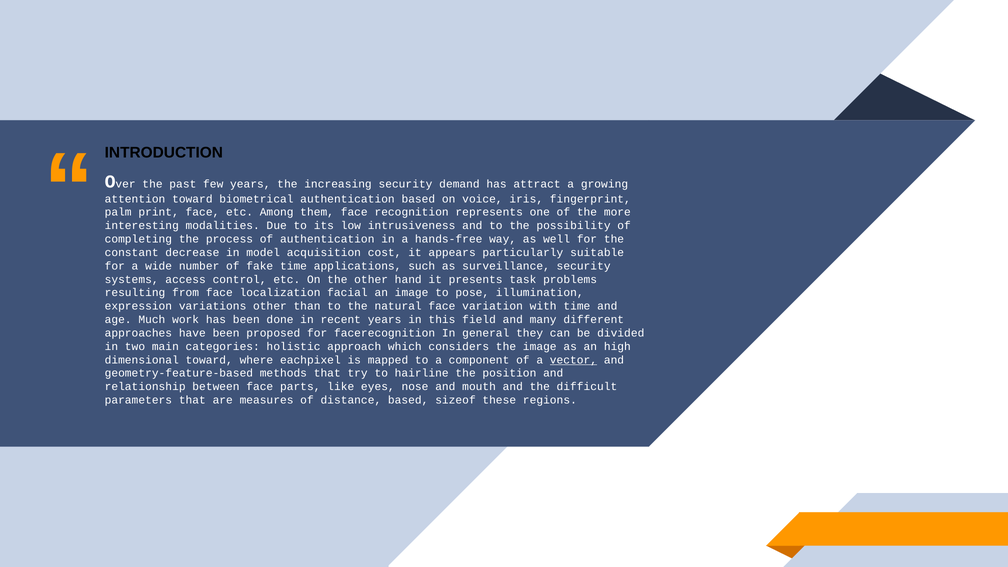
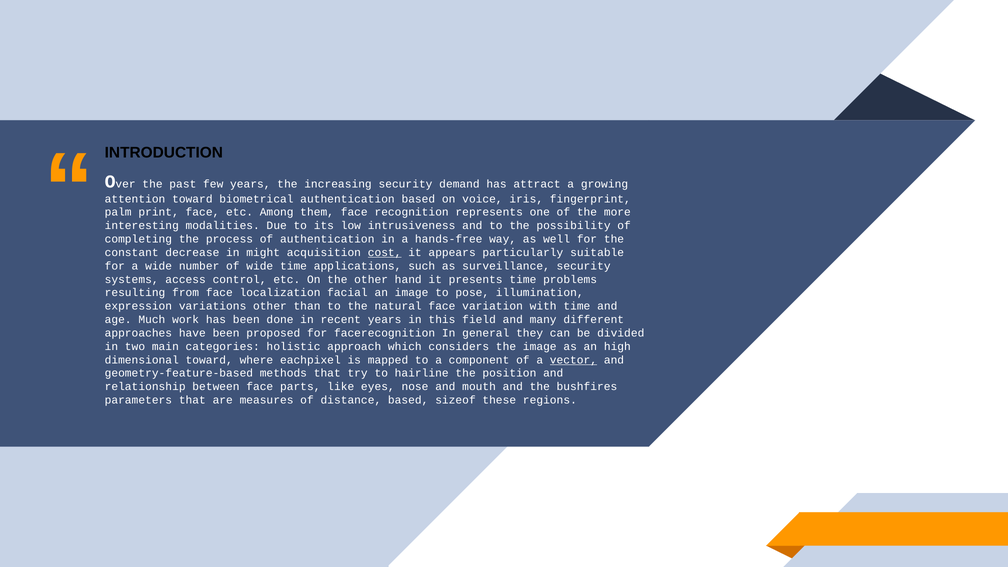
model: model -> might (263, 253)
cost underline: none -> present (385, 253)
of fake: fake -> wide (260, 266)
presents task: task -> time (523, 279)
difficult: difficult -> bushfires (587, 387)
